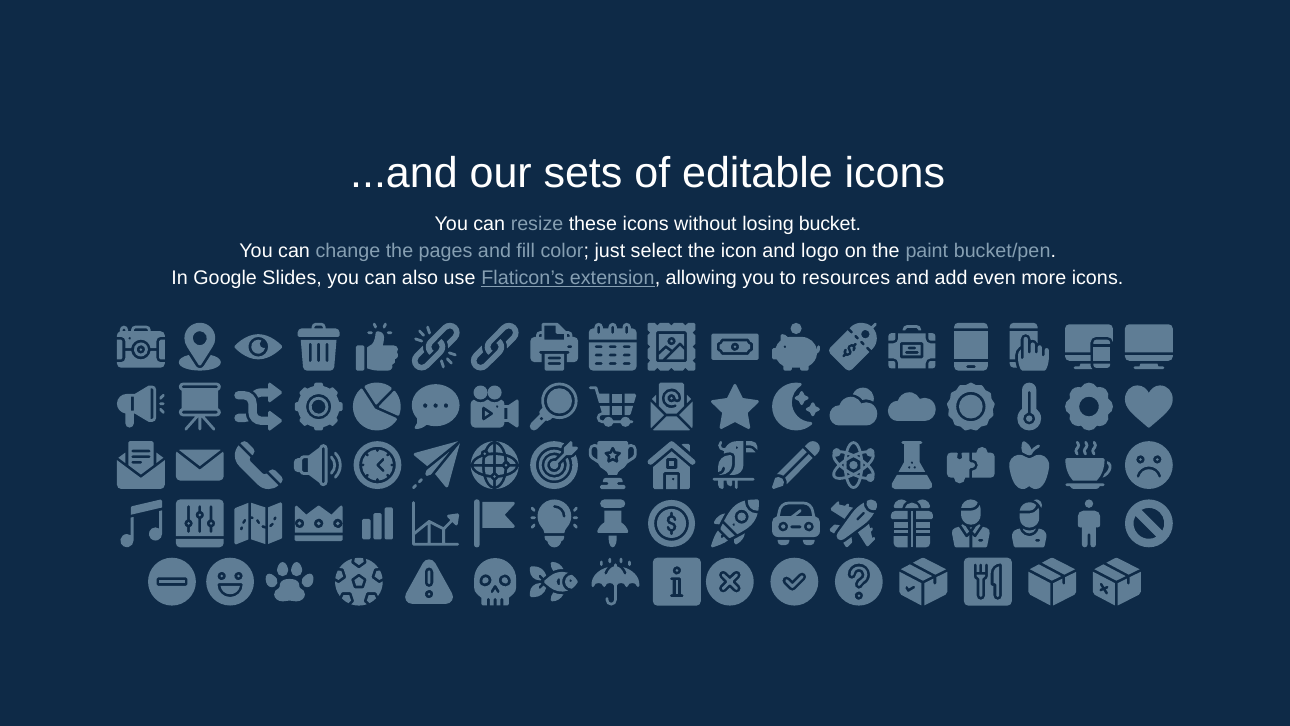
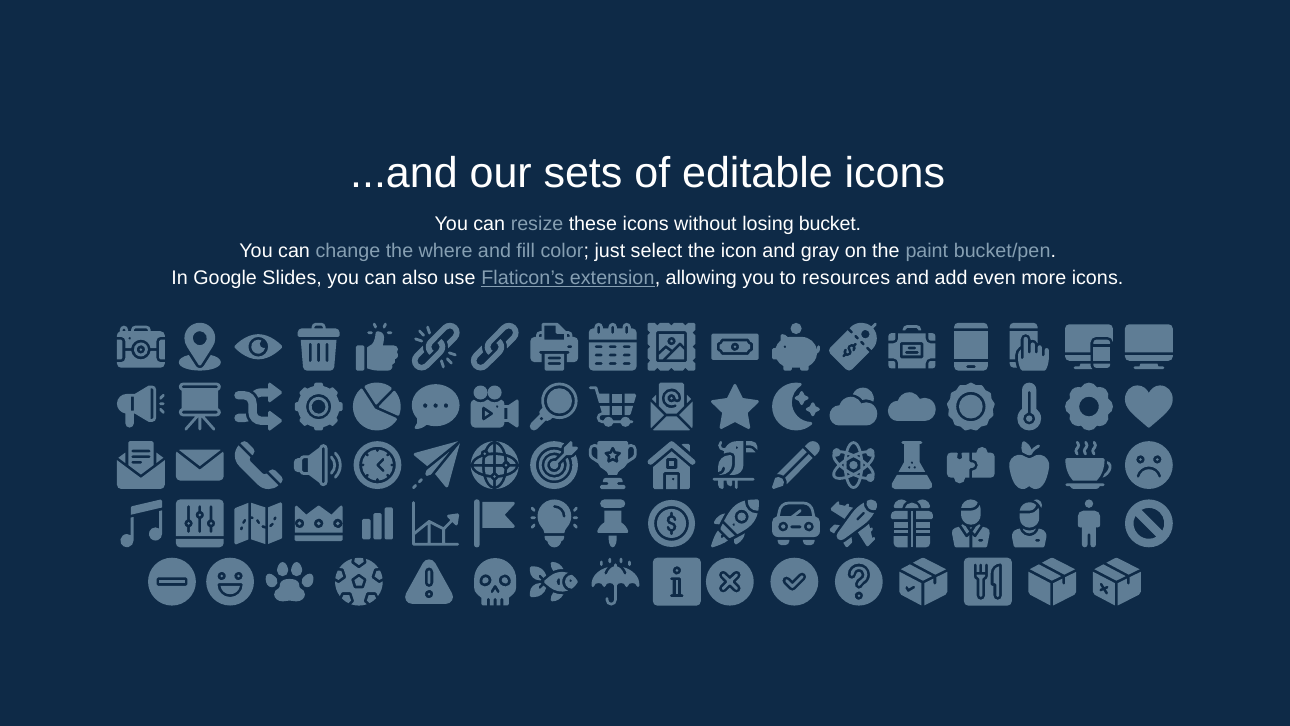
pages: pages -> where (446, 251)
logo: logo -> gray (820, 251)
